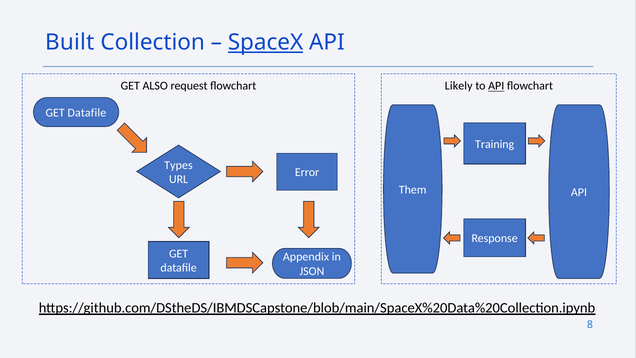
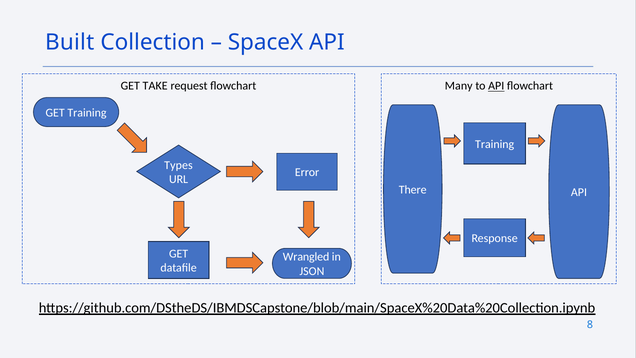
SpaceX underline: present -> none (265, 42)
ALSO: ALSO -> TAKE (155, 86)
Likely: Likely -> Many (459, 86)
Datafile: Datafile -> Training (87, 113)
Them: Them -> There (413, 190)
Appendix: Appendix -> Wrangled (306, 257)
